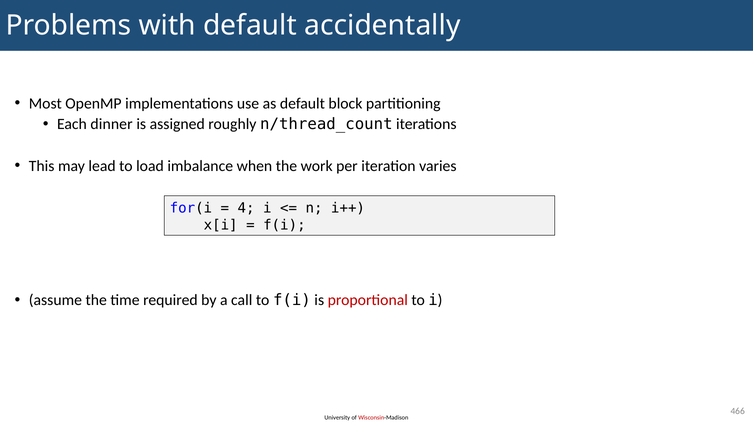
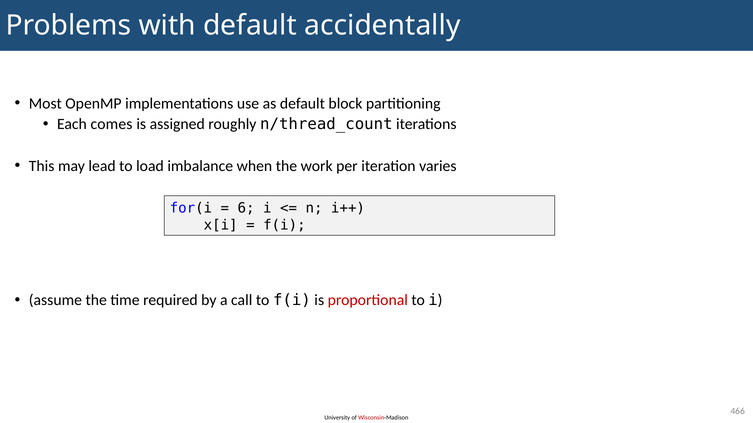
dinner: dinner -> comes (112, 124)
4: 4 -> 6 (246, 208)
